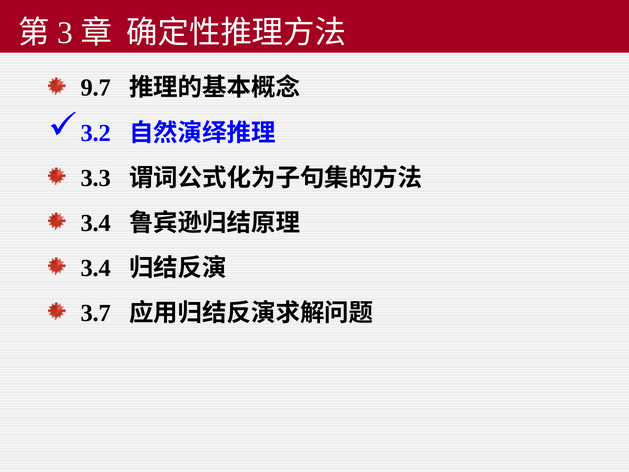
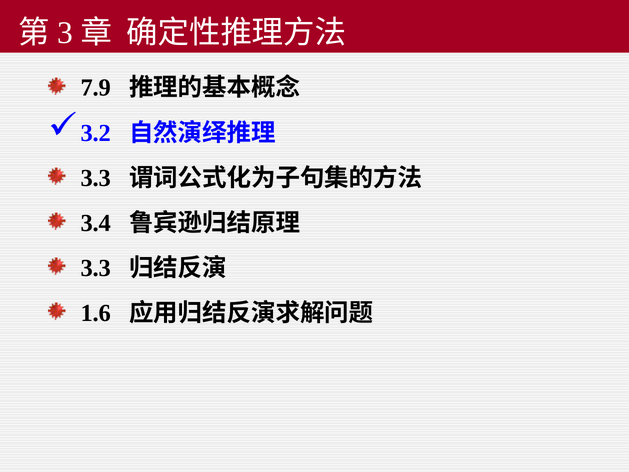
9.7: 9.7 -> 7.9 (96, 88)
3.4: 3.4 -> 3.3 (96, 268)
3.7: 3.7 -> 1.6 (96, 313)
